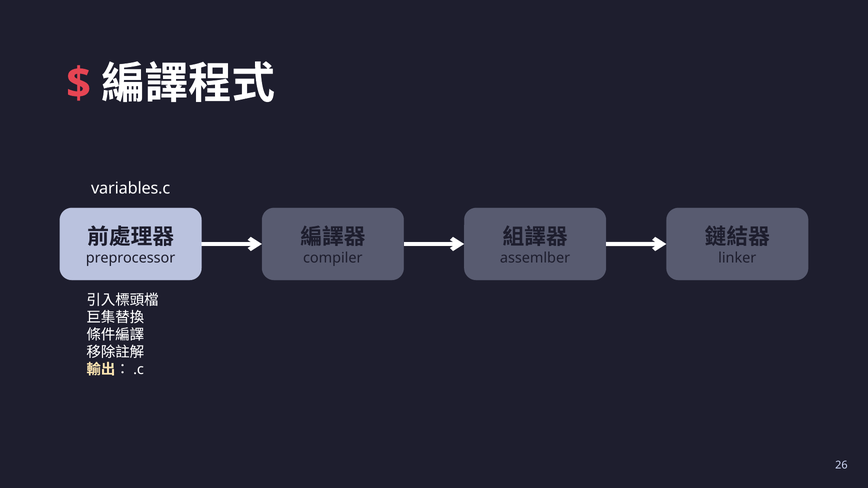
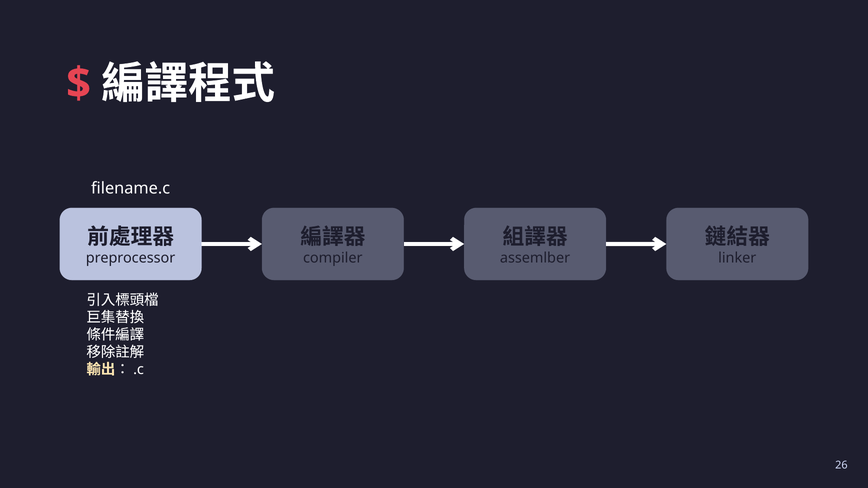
variables.c: variables.c -> filename.c (131, 188)
